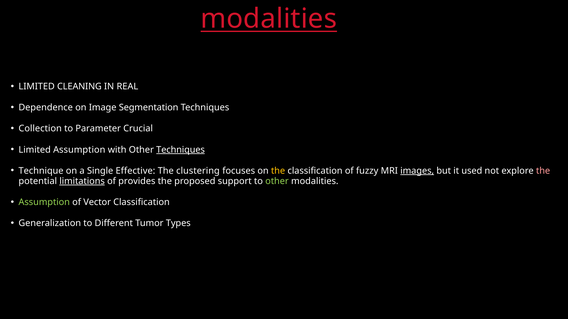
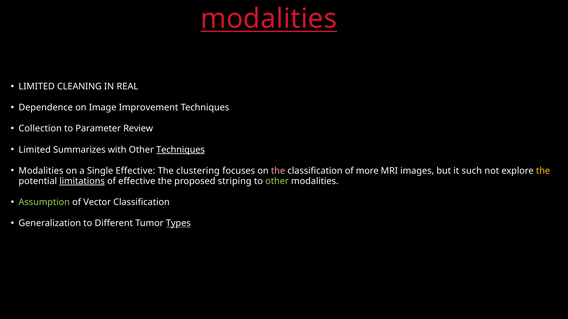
Segmentation: Segmentation -> Improvement (149, 108)
Crucial: Crucial -> Review (138, 129)
Limited Assumption: Assumption -> Summarizes (79, 150)
Technique: Technique -> Modalities (41, 171)
the colour: yellow -> pink (278, 171)
fuzzy: fuzzy -> more (367, 171)
images underline: present -> none (417, 171)
used: used -> such (472, 171)
the colour: pink -> yellow (543, 171)
of provides: provides -> effective (137, 181)
support: support -> striping (235, 181)
Types underline: none -> present (178, 224)
